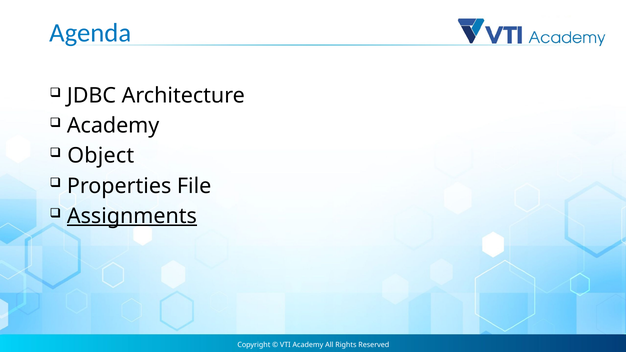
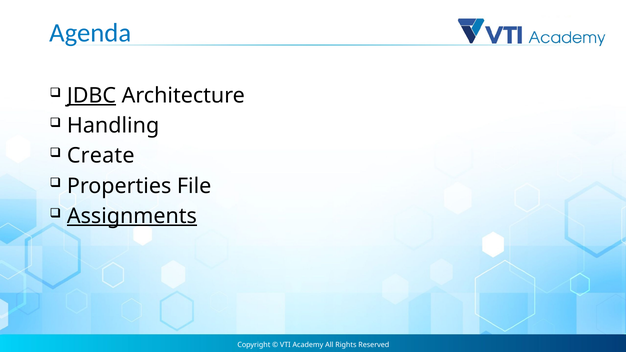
JDBC underline: none -> present (91, 96)
Academy: Academy -> Handling (113, 126)
Object: Object -> Create (101, 156)
